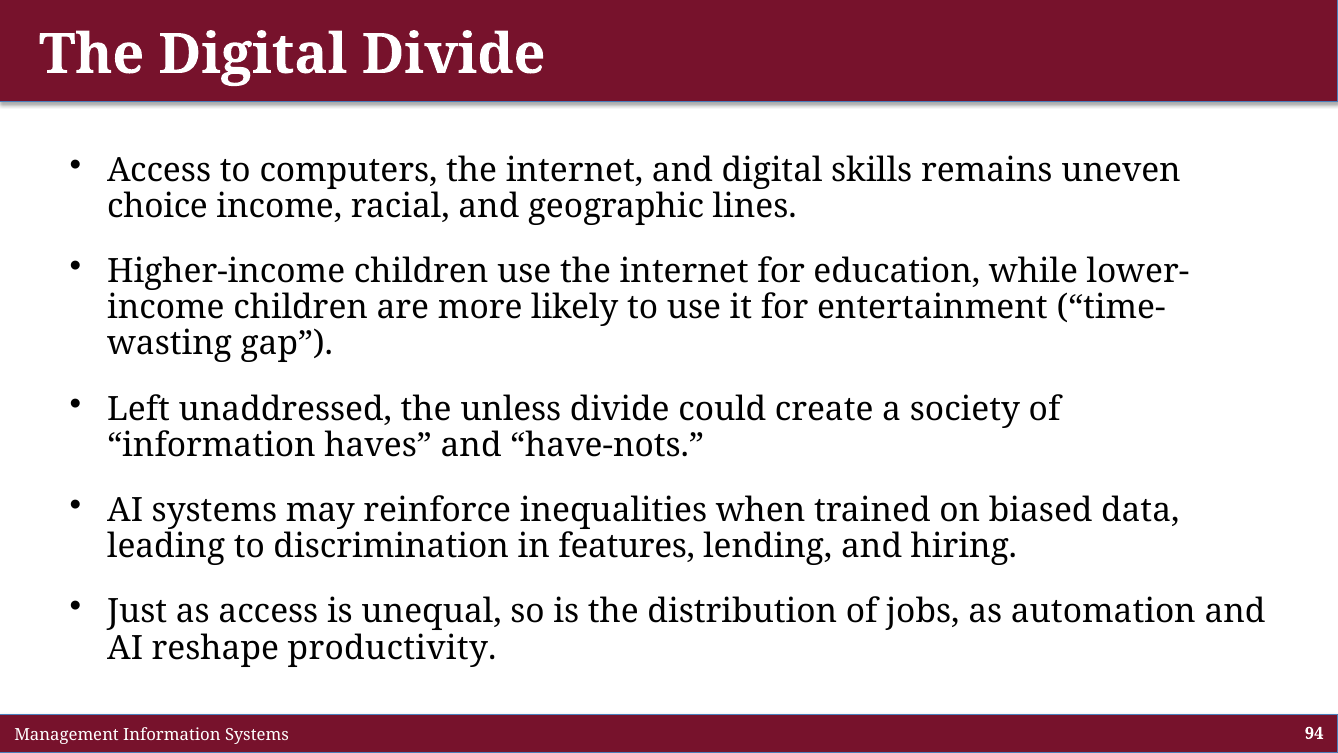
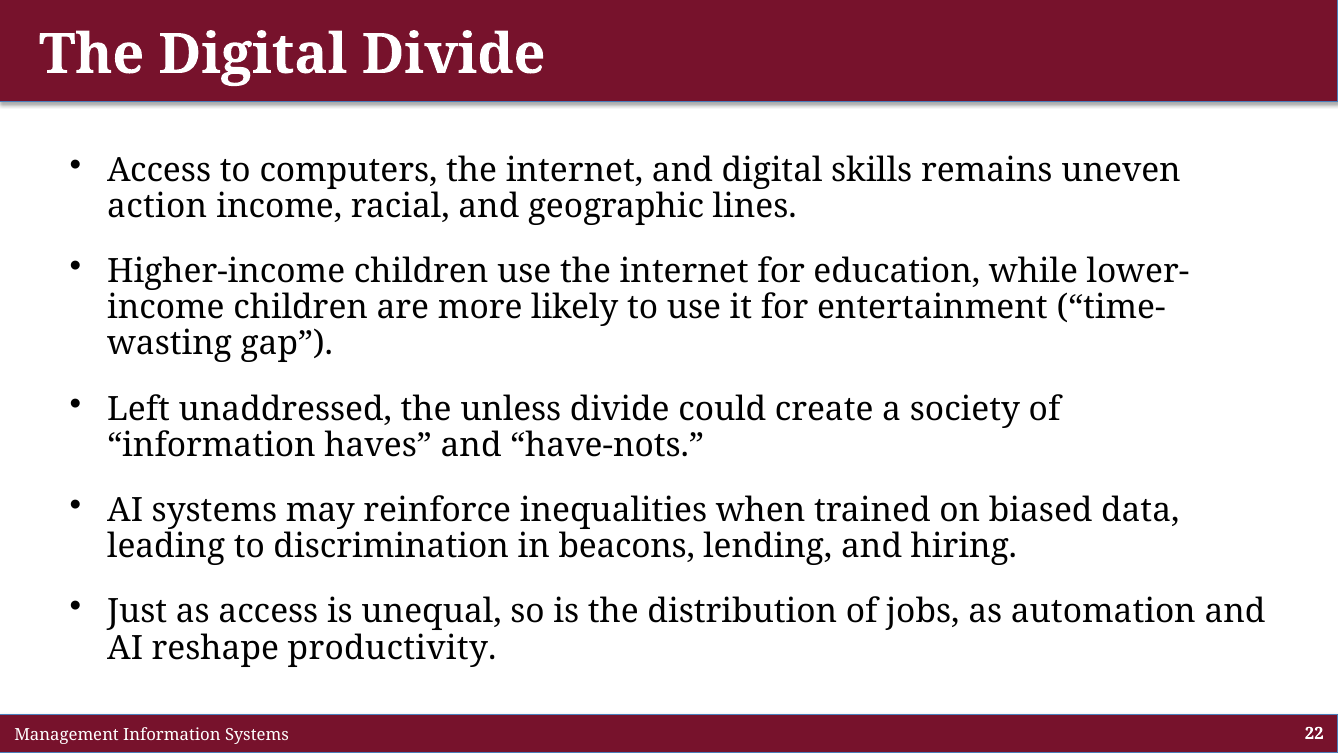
choice: choice -> action (157, 206)
features: features -> beacons (627, 546)
94: 94 -> 22 (1314, 733)
